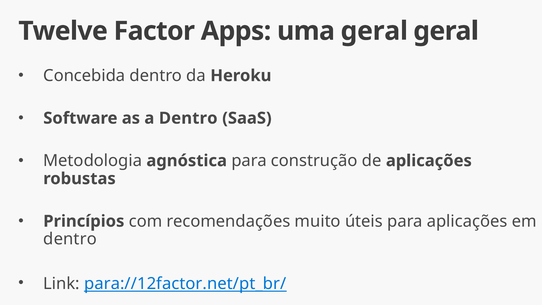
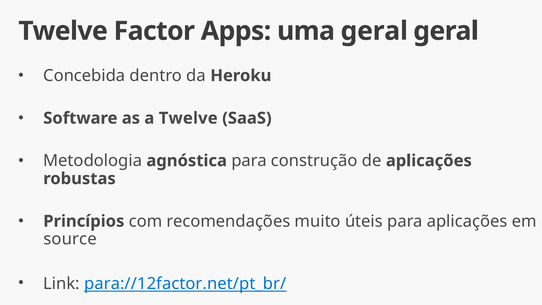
a Dentro: Dentro -> Twelve (188, 118)
dentro: dentro -> source (70, 239)
